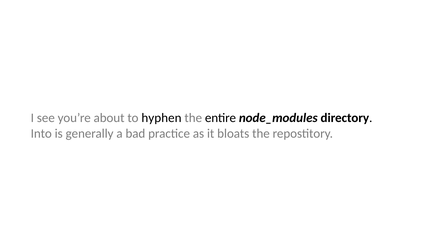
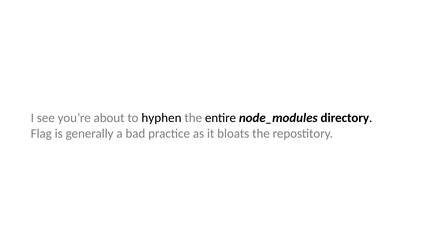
Into: Into -> Flag (41, 133)
